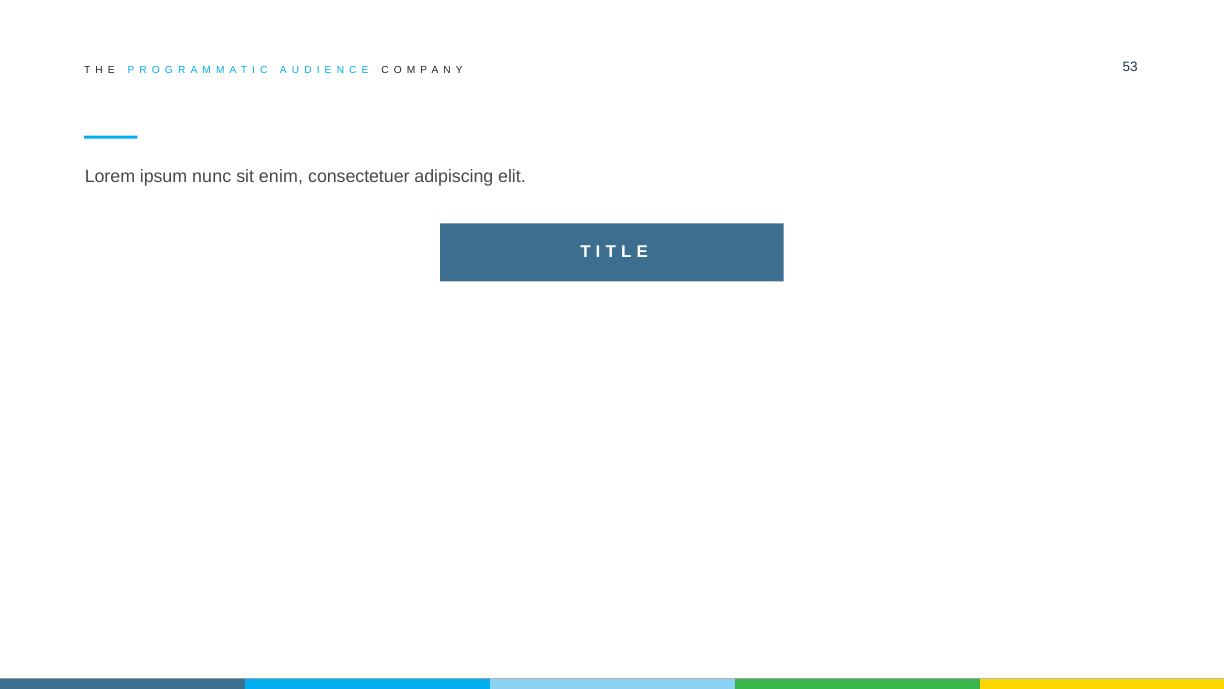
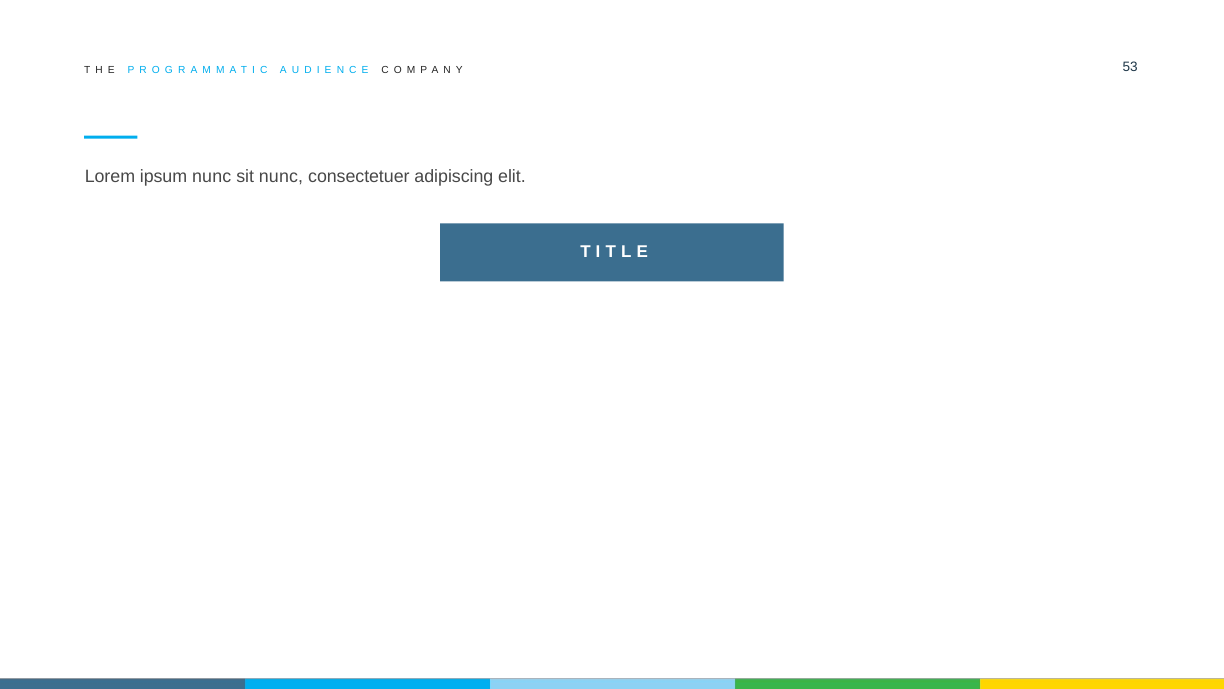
sit enim: enim -> nunc (281, 176)
